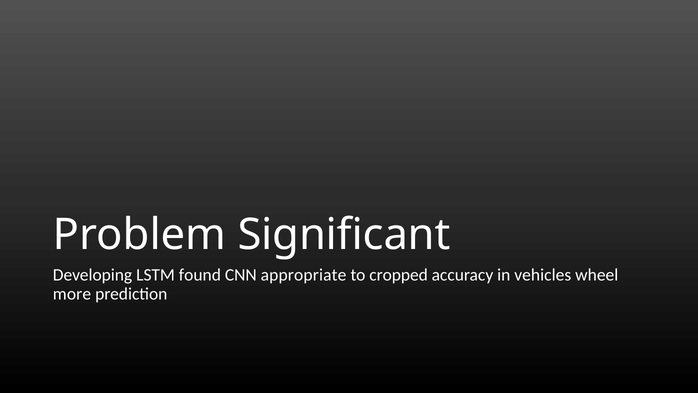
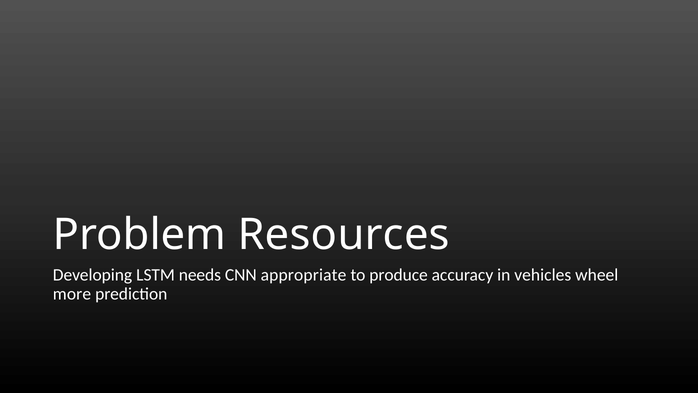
Significant: Significant -> Resources (344, 235)
found: found -> needs (200, 275)
cropped: cropped -> produce (399, 275)
